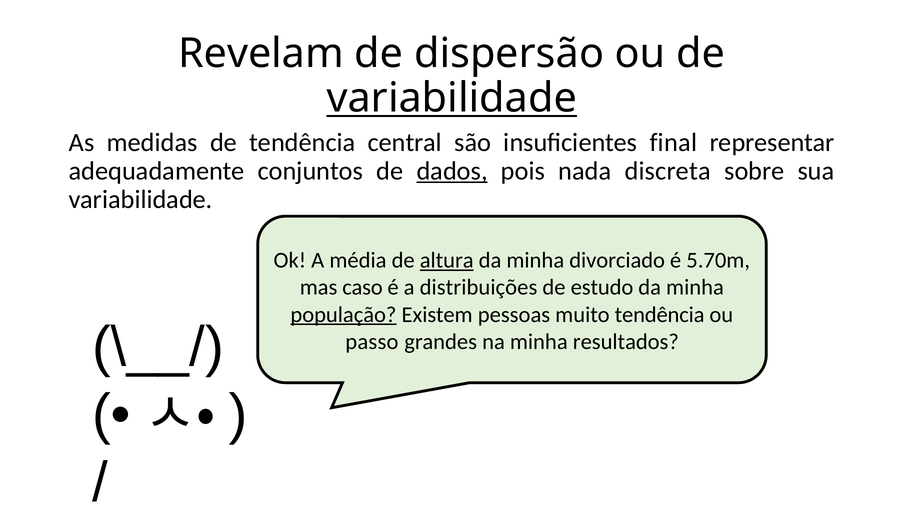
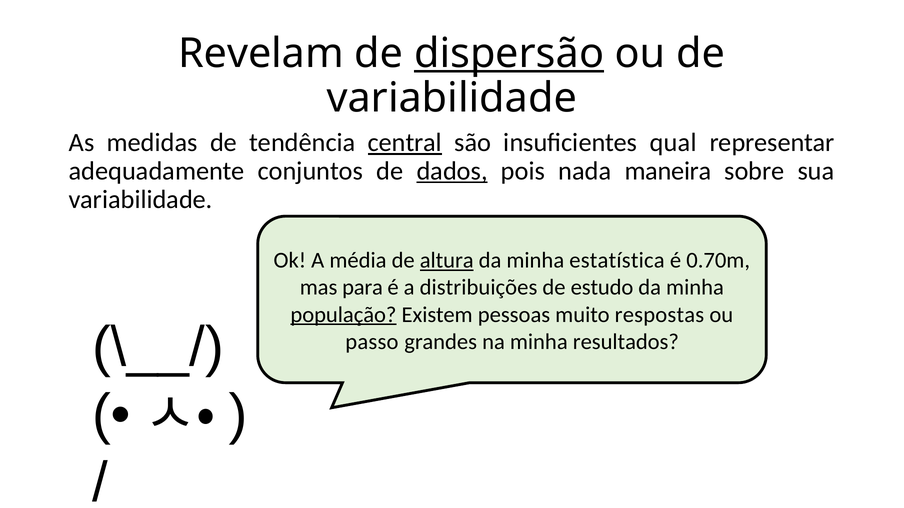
dispersão underline: none -> present (509, 54)
variabilidade underline: present -> none (452, 98)
central underline: none -> present (405, 143)
final: final -> qual (673, 143)
discreta: discreta -> maneira (668, 171)
divorciado: divorciado -> estatística (617, 261)
5.70m: 5.70m -> 0.70m (718, 261)
caso: caso -> para (362, 288)
muito tendência: tendência -> respostas (659, 315)
